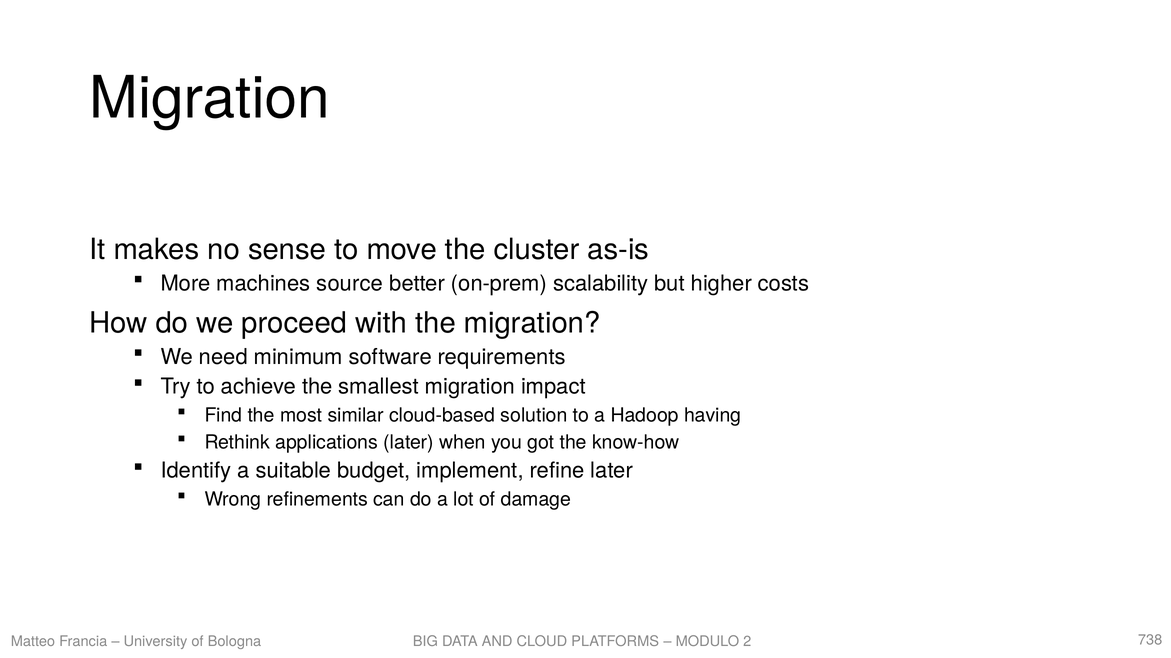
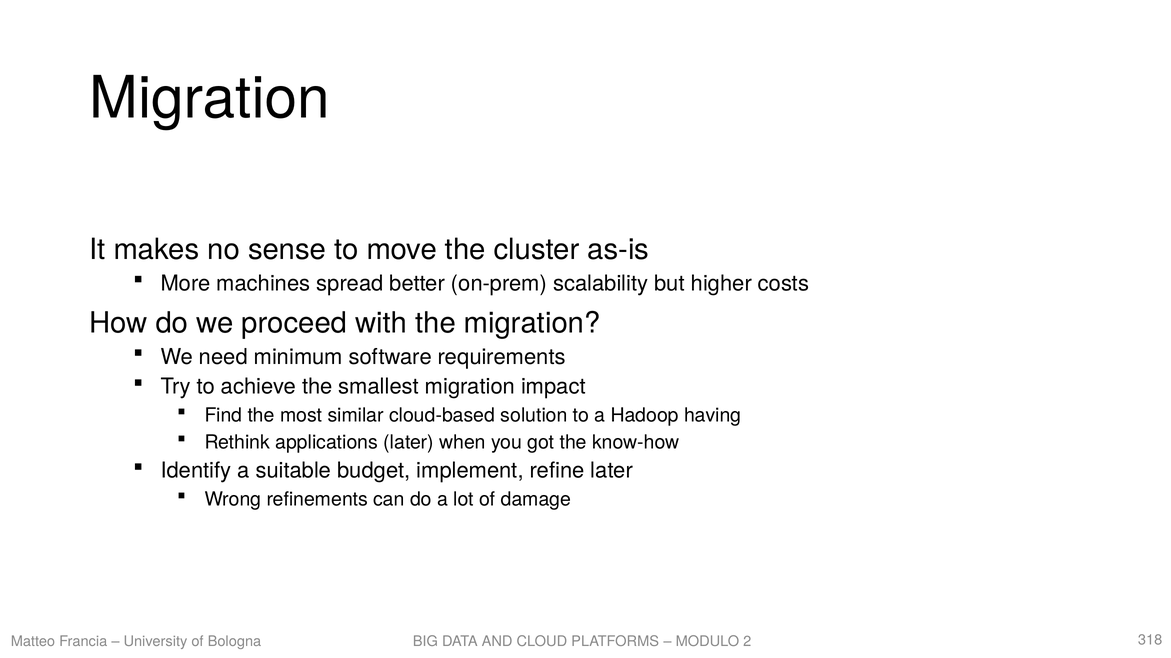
source: source -> spread (350, 284)
738: 738 -> 318 (1150, 640)
